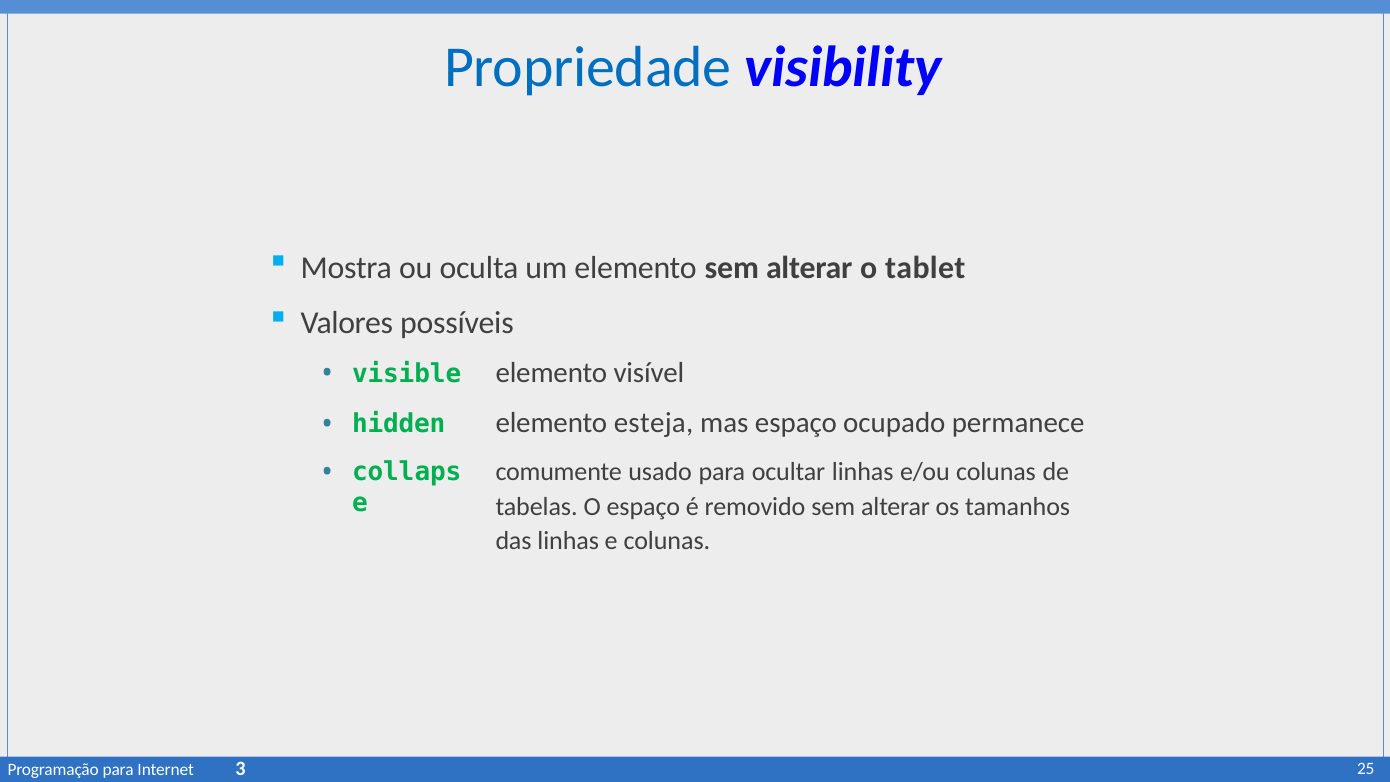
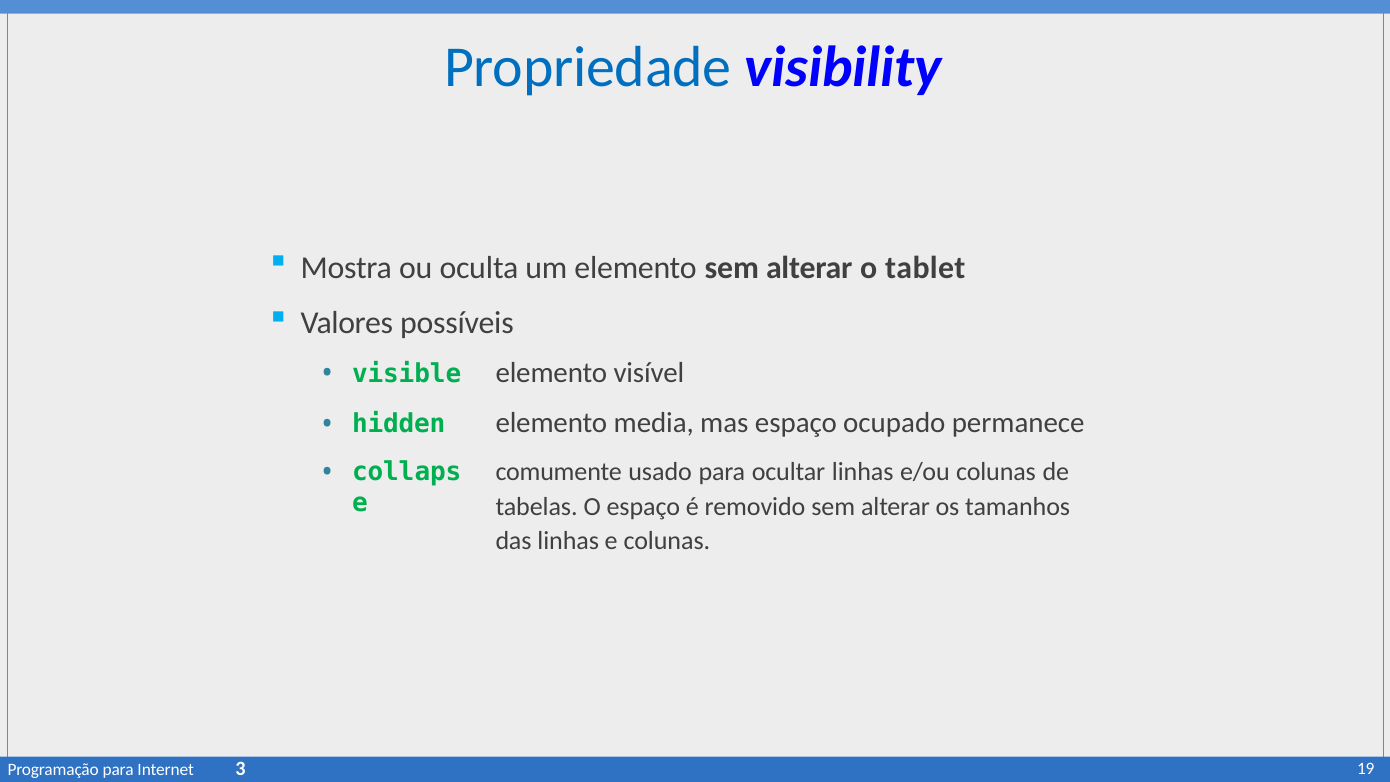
esteja: esteja -> media (654, 423)
25: 25 -> 19 (1366, 769)
